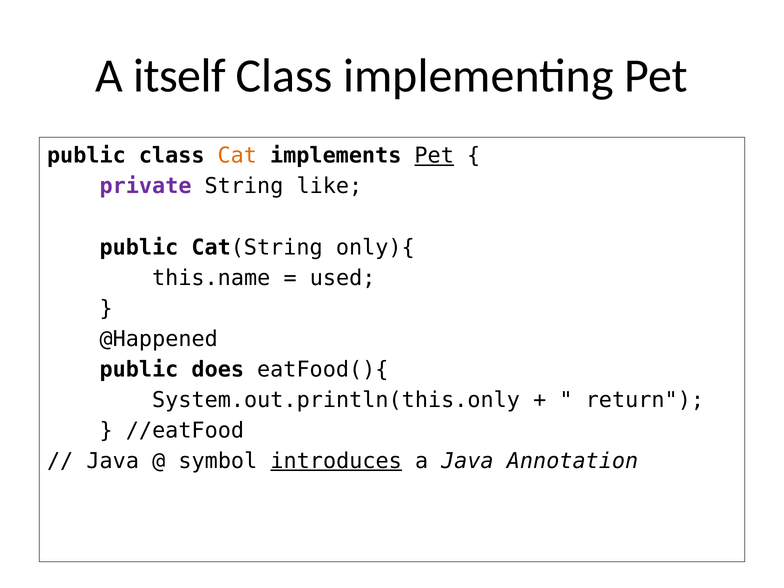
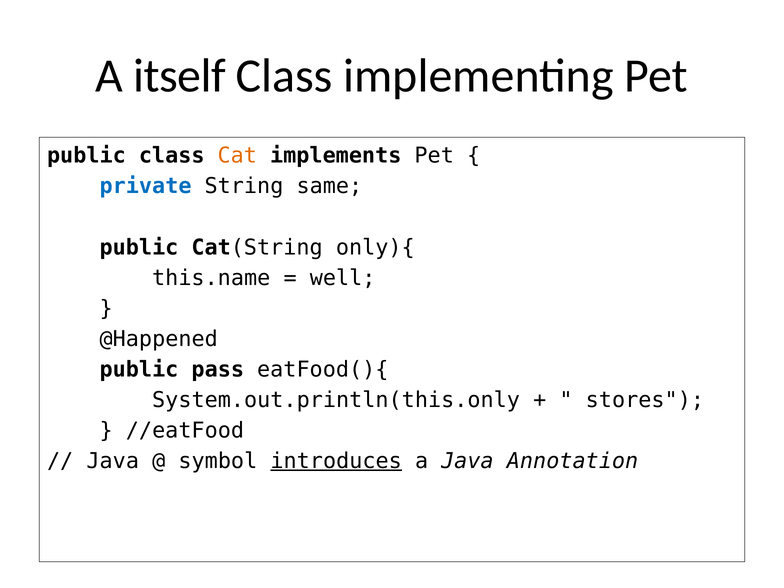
Pet underline: present -> none (434, 156)
private colour: purple -> blue (146, 186)
like: like -> same (329, 186)
used: used -> well (343, 278)
does: does -> pass (218, 369)
return: return -> stores (645, 400)
